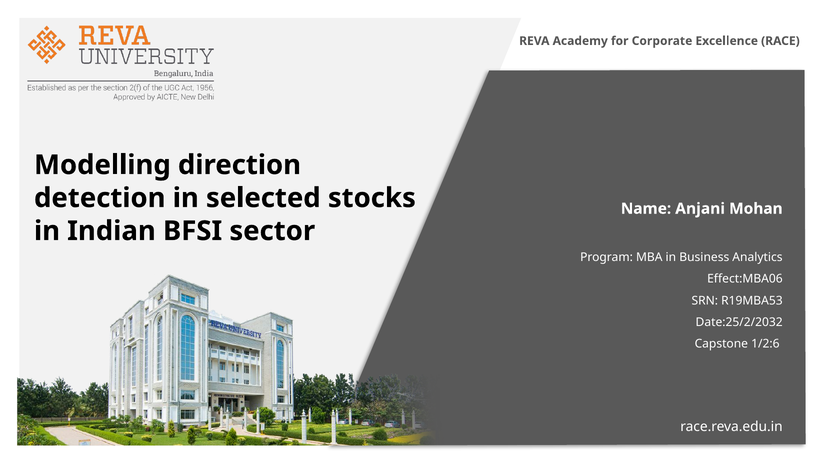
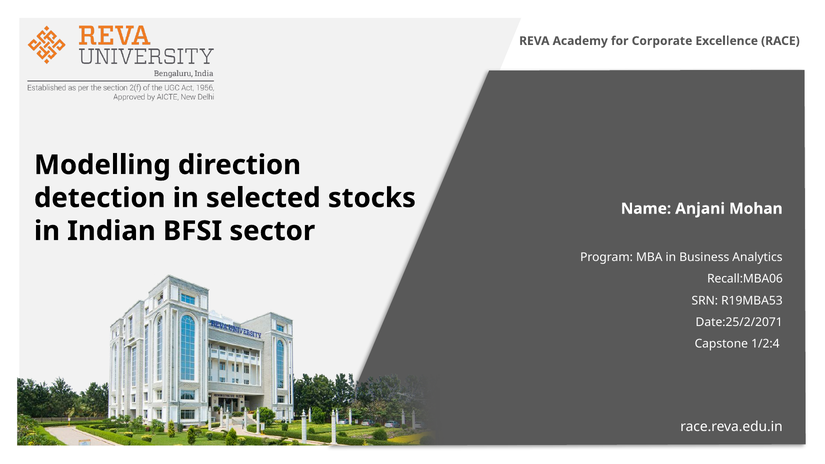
Effect:MBA06: Effect:MBA06 -> Recall:MBA06 (745, 279)
Date:25/2/2032: Date:25/2/2032 -> Date:25/2/2071 (739, 322)
1/2:6: 1/2:6 -> 1/2:4 (765, 344)
